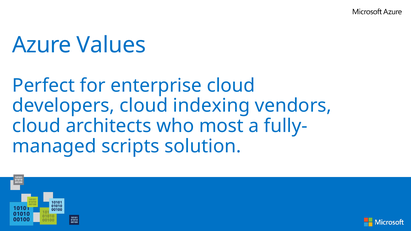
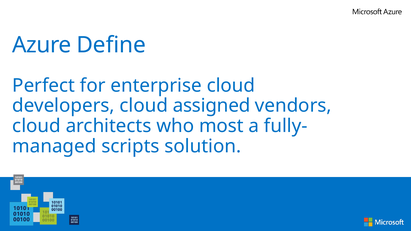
Values: Values -> Define (111, 45)
indexing: indexing -> assigned (212, 106)
